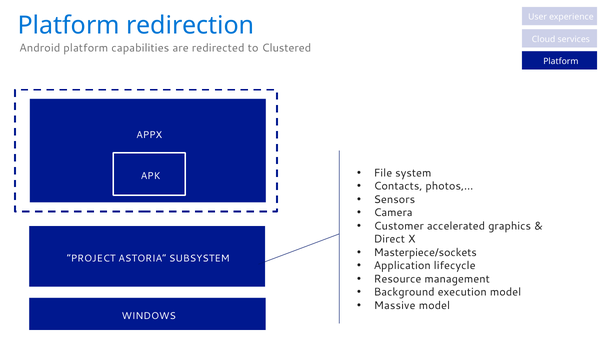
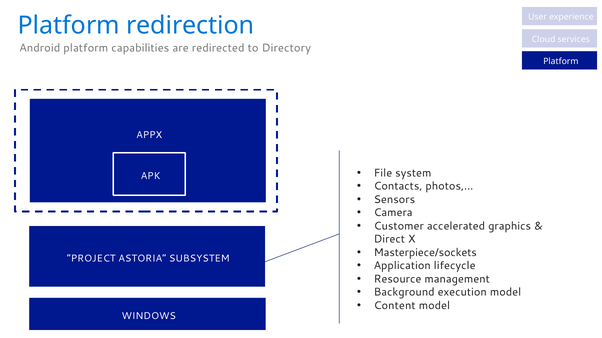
Clustered: Clustered -> Directory (286, 48)
Massive: Massive -> Content (395, 306)
